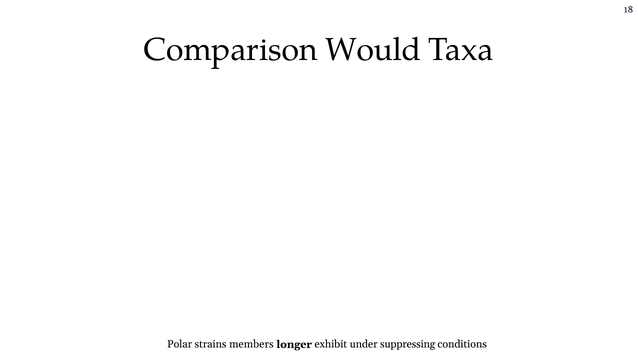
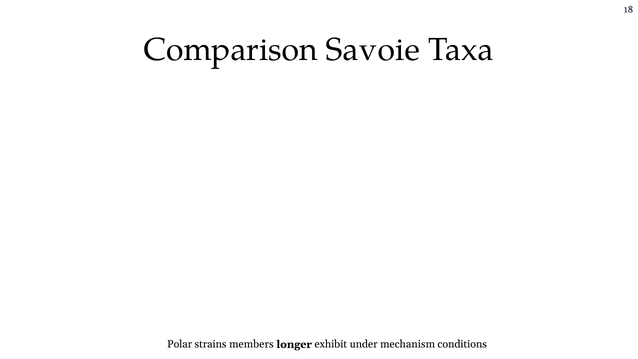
Would: Would -> Savoie (373, 50)
suppressing: suppressing -> mechanism (408, 344)
